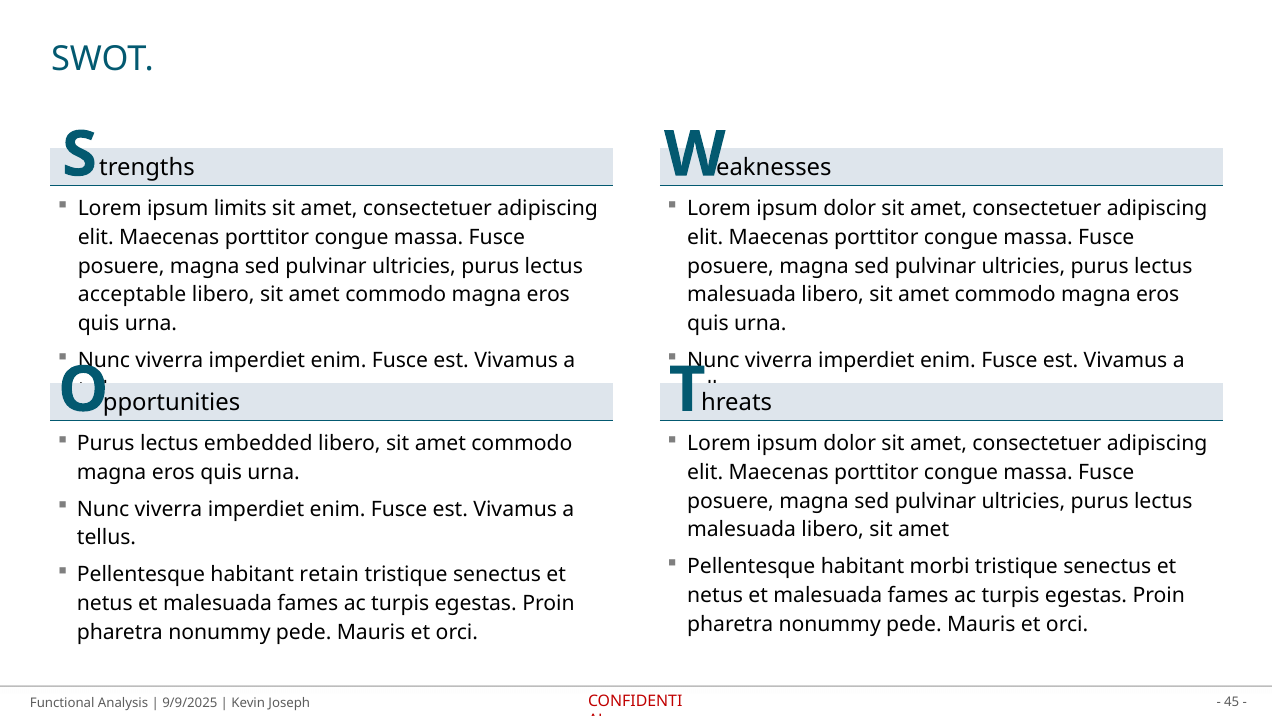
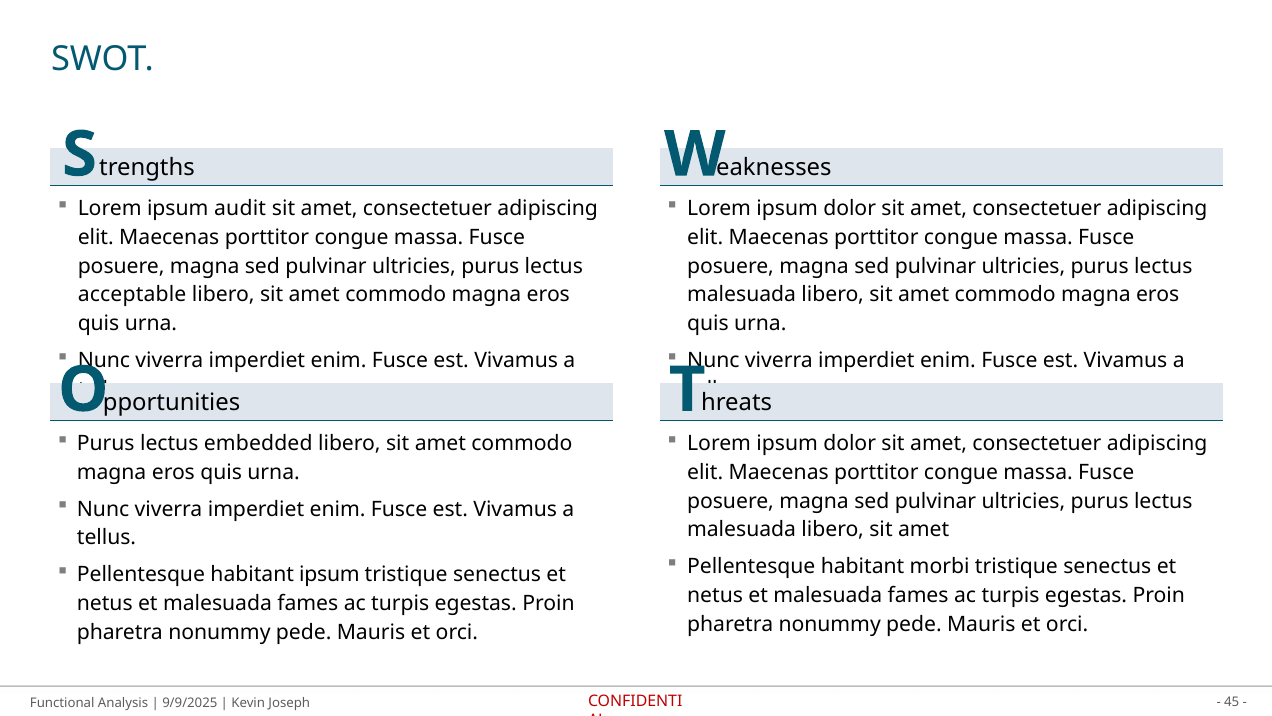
limits: limits -> audit (240, 208)
habitant retain: retain -> ipsum (329, 574)
